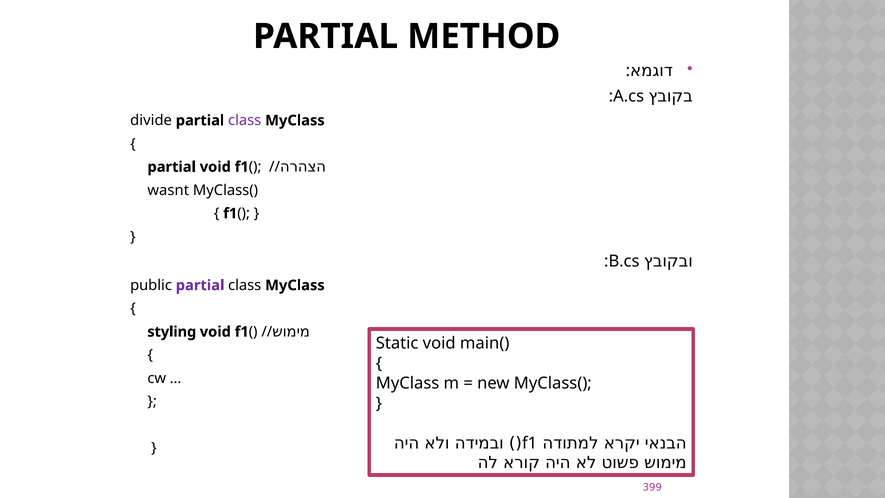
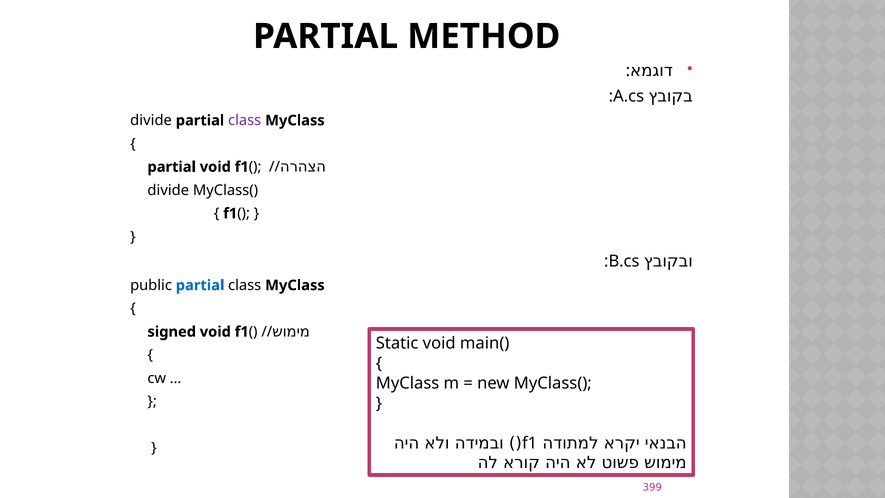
wasnt: wasnt -> divide (168, 190)
partial colour: purple -> blue (200, 285)
styling: styling -> signed (172, 332)
